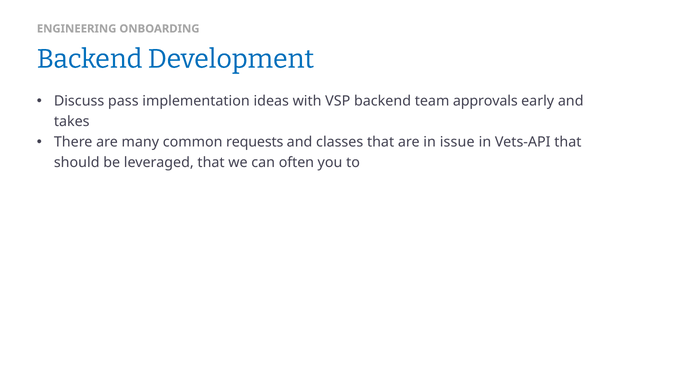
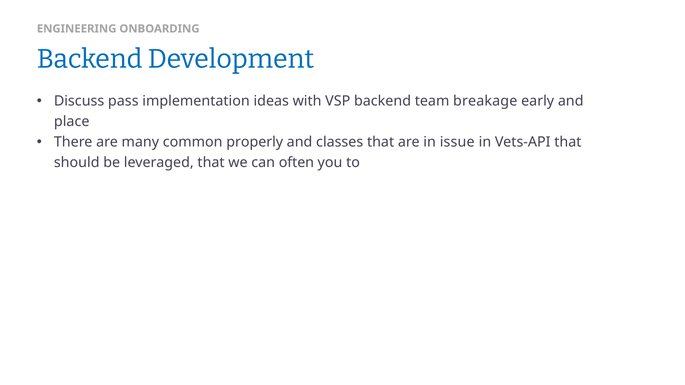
approvals: approvals -> breakage (485, 101)
takes: takes -> place (72, 122)
requests: requests -> properly (255, 142)
